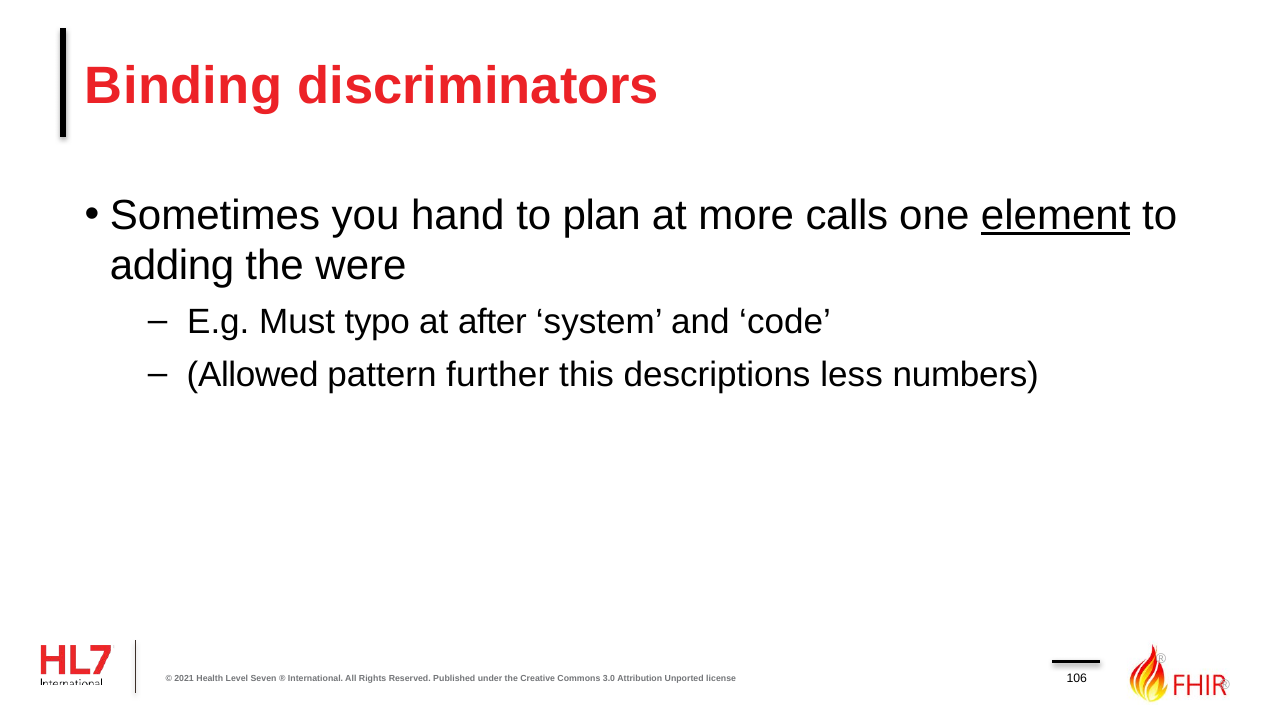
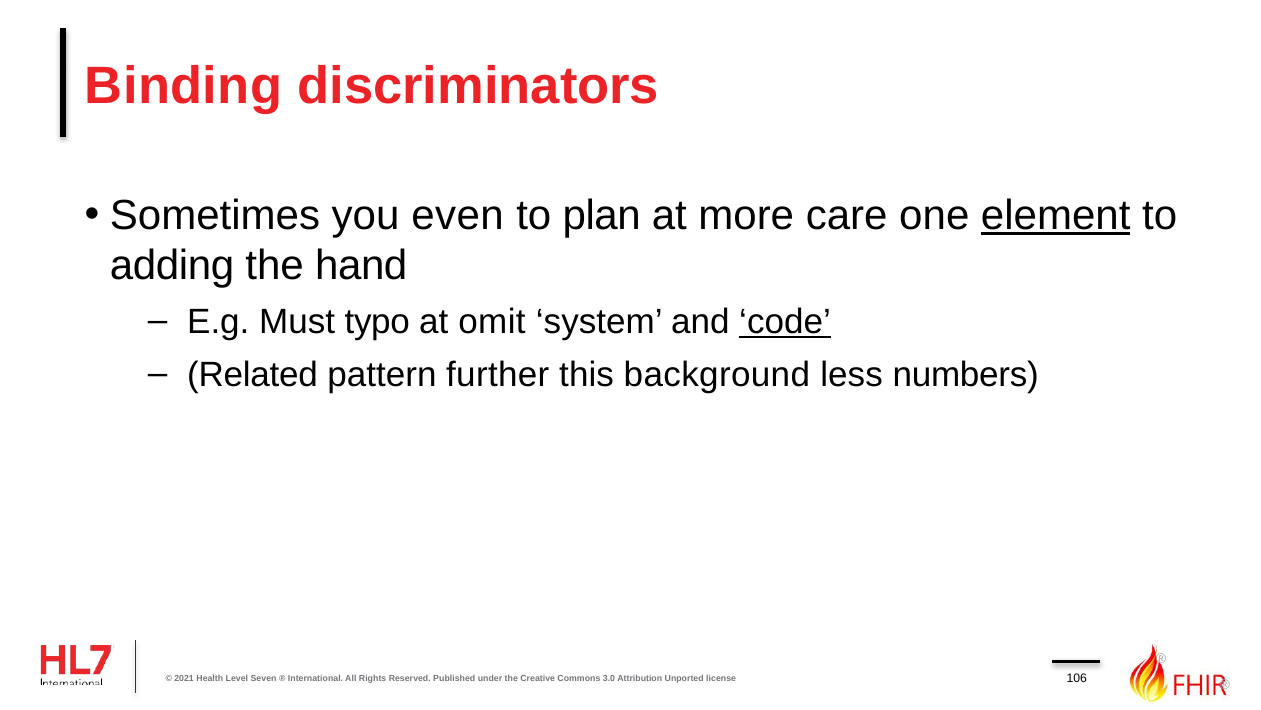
hand: hand -> even (458, 215)
calls: calls -> care (847, 215)
were: were -> hand (361, 266)
after: after -> omit (492, 322)
code underline: none -> present (785, 322)
Allowed: Allowed -> Related (253, 375)
descriptions: descriptions -> background (717, 375)
